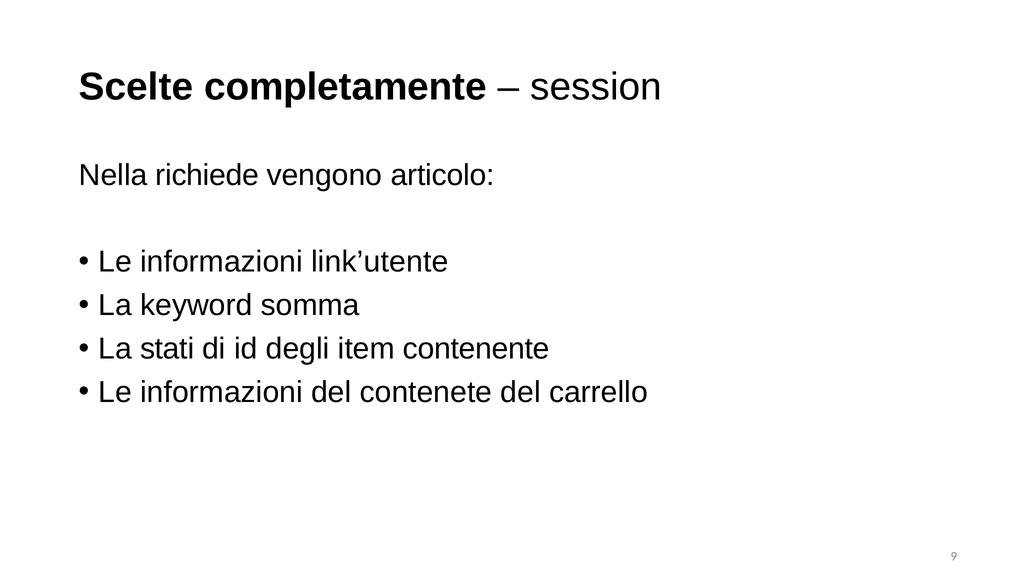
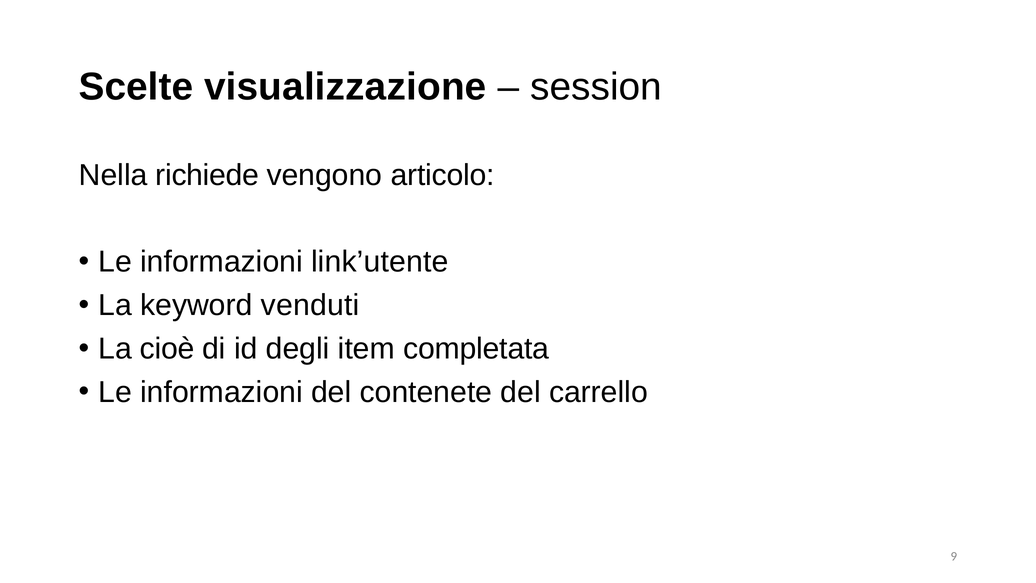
completamente: completamente -> visualizzazione (345, 87)
somma: somma -> venduti (310, 305)
stati: stati -> cioè (167, 349)
contenente: contenente -> completata (476, 349)
